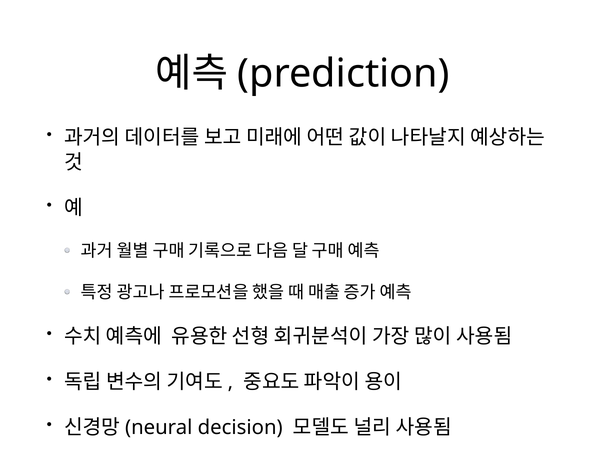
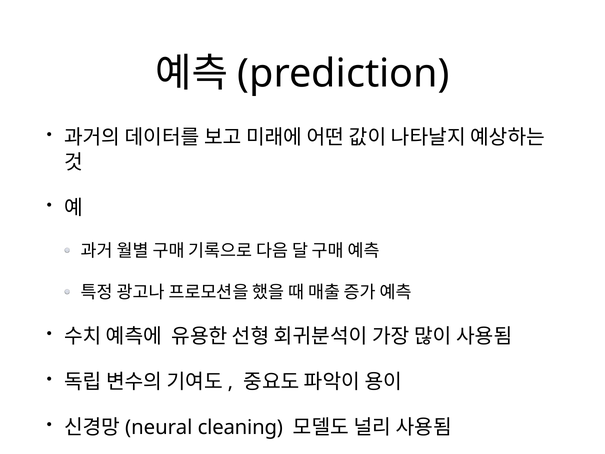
decision: decision -> cleaning (240, 427)
